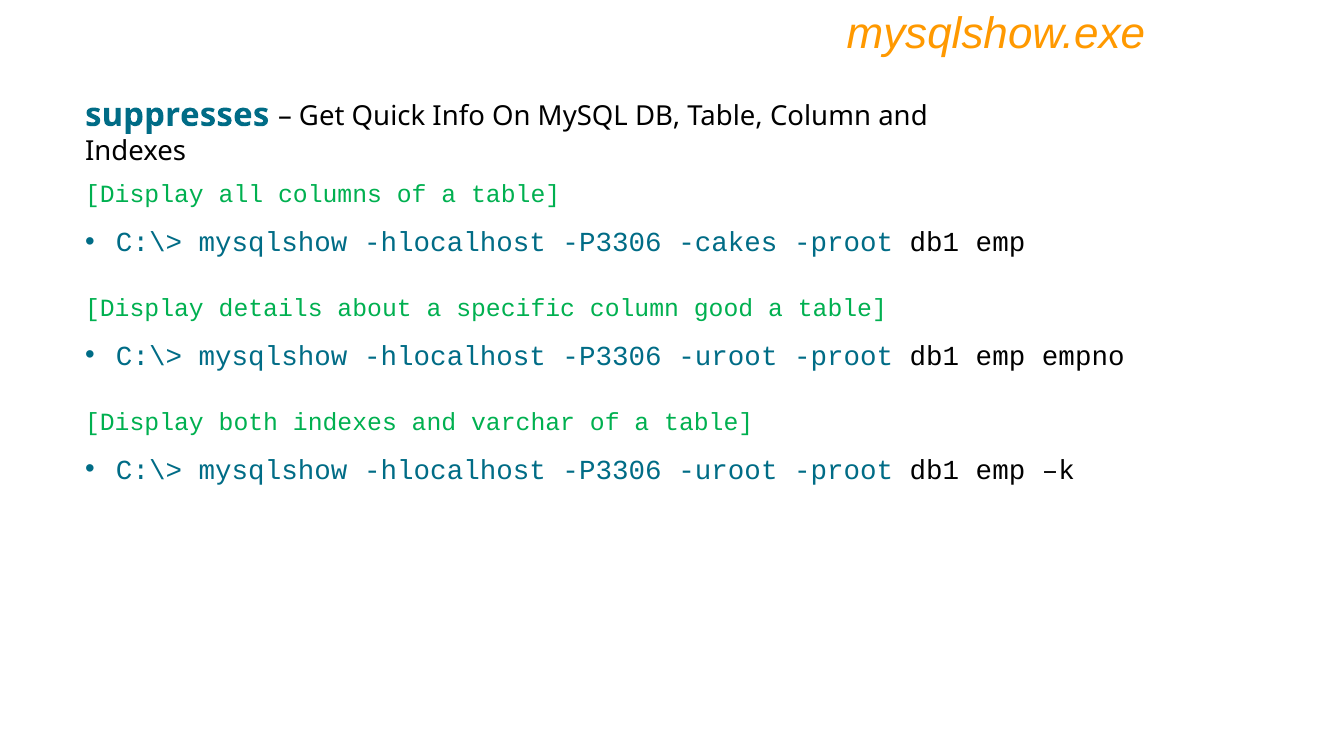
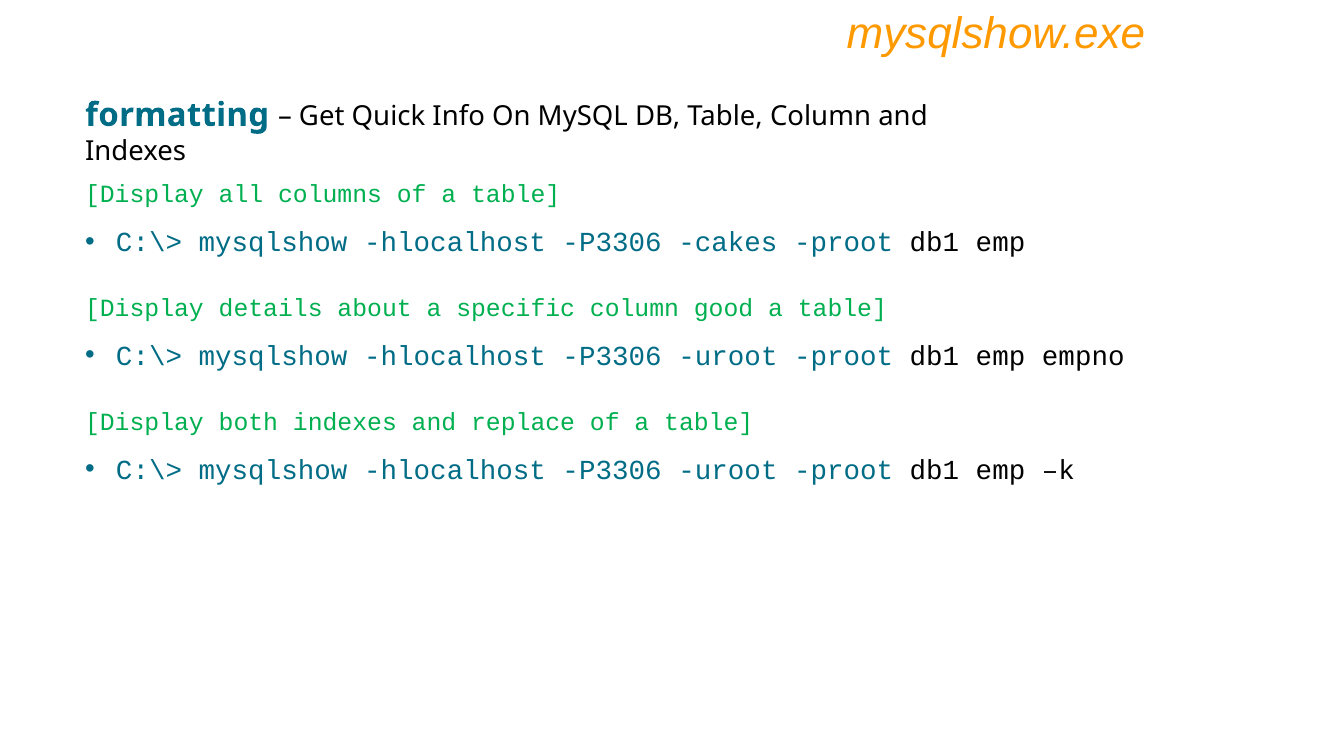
suppresses: suppresses -> formatting (177, 115)
varchar: varchar -> replace (523, 422)
